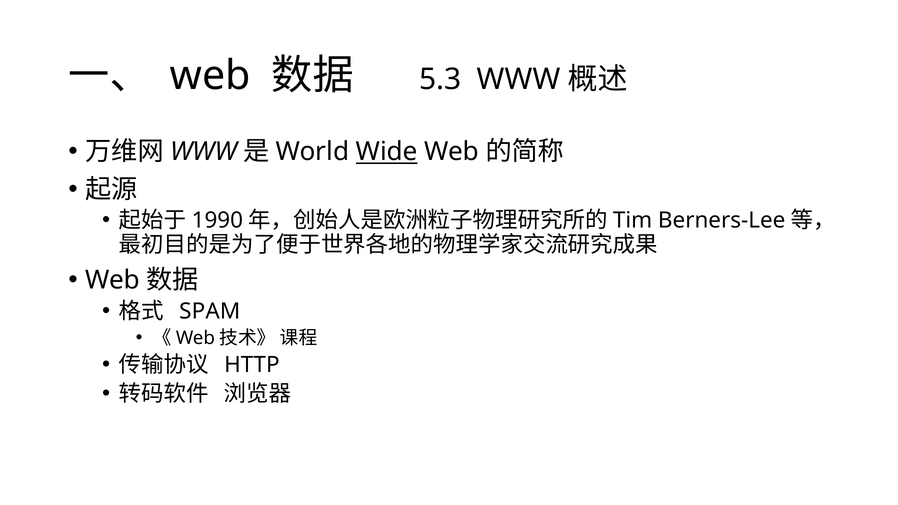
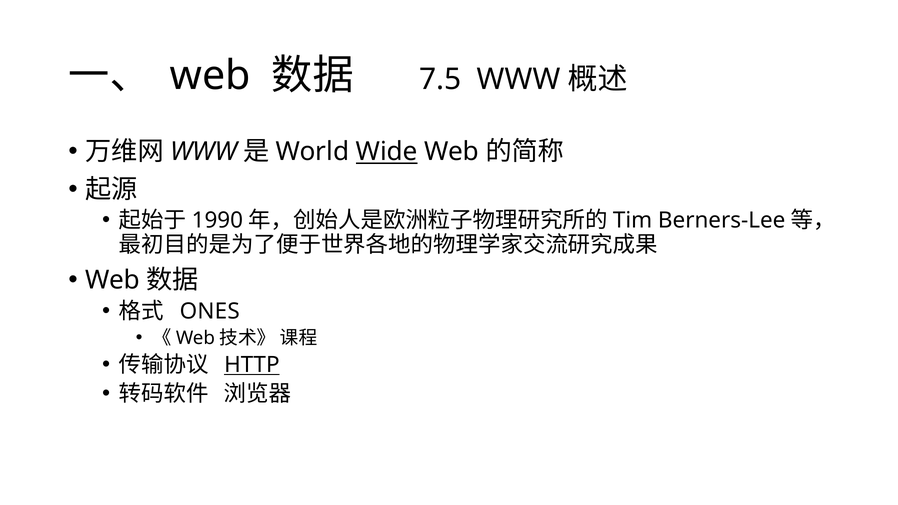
5.3: 5.3 -> 7.5 (440, 79)
SPAM: SPAM -> ONES (210, 311)
HTTP underline: none -> present (252, 365)
